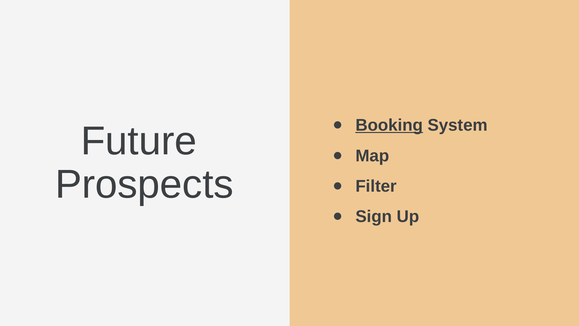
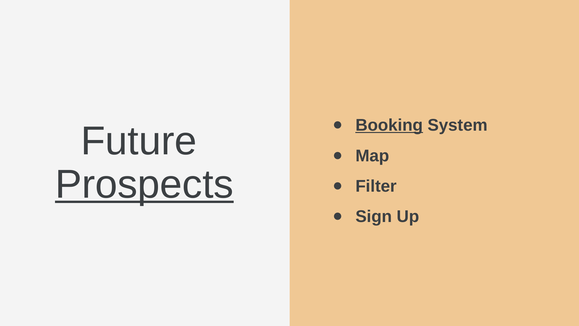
Prospects underline: none -> present (144, 184)
